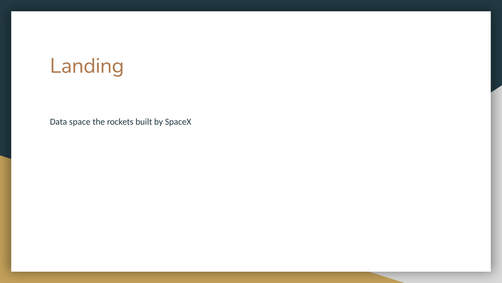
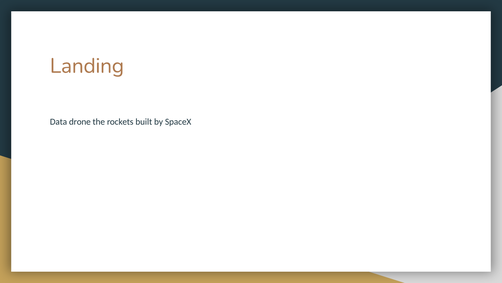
space: space -> drone (80, 122)
